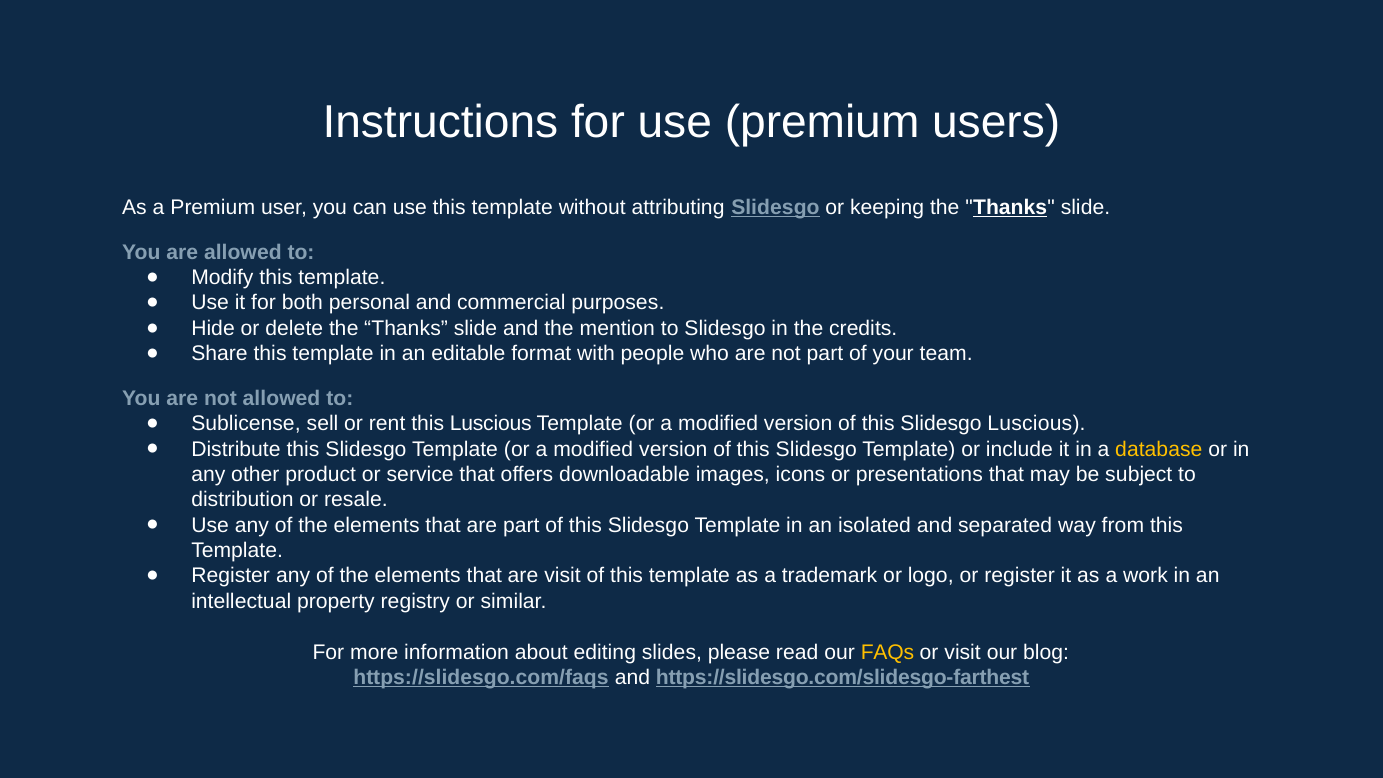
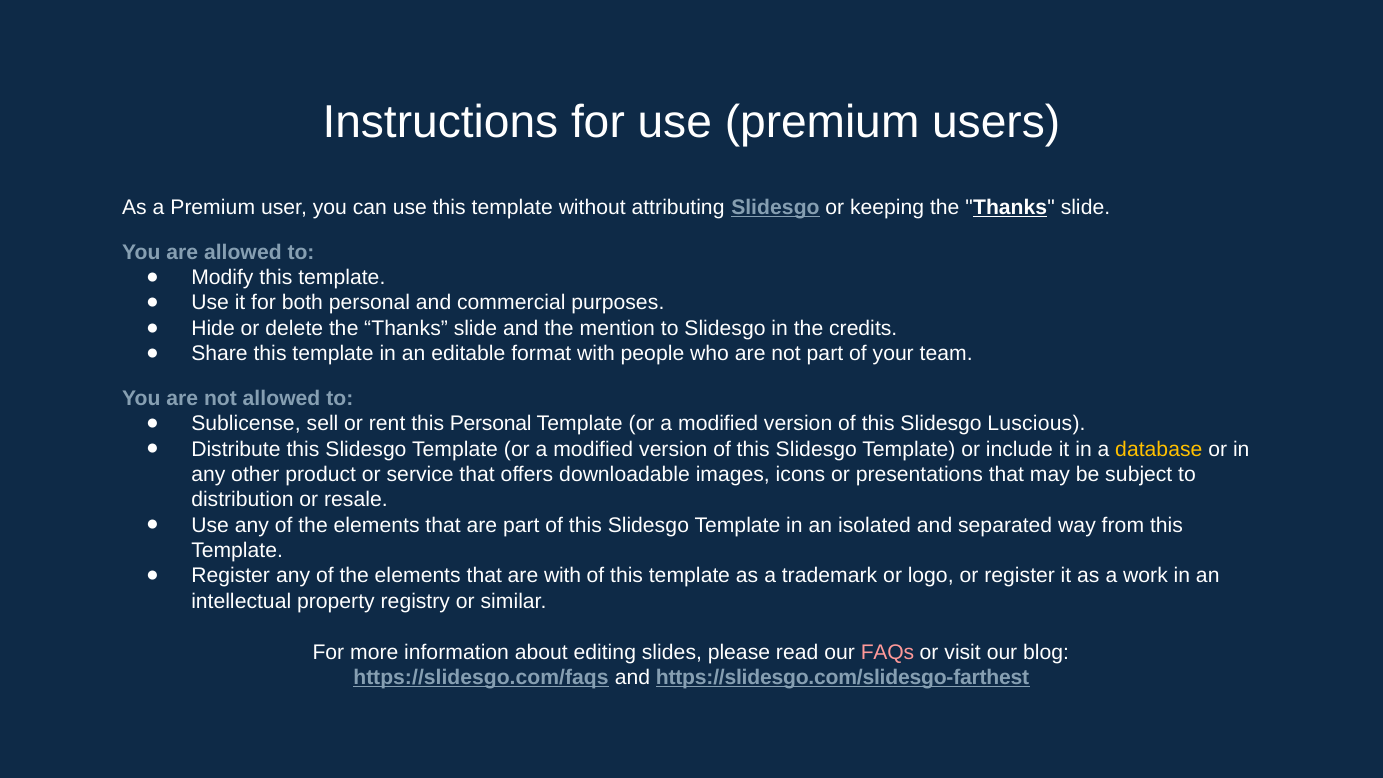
this Luscious: Luscious -> Personal (491, 424)
are visit: visit -> with (563, 576)
FAQs colour: yellow -> pink (887, 652)
